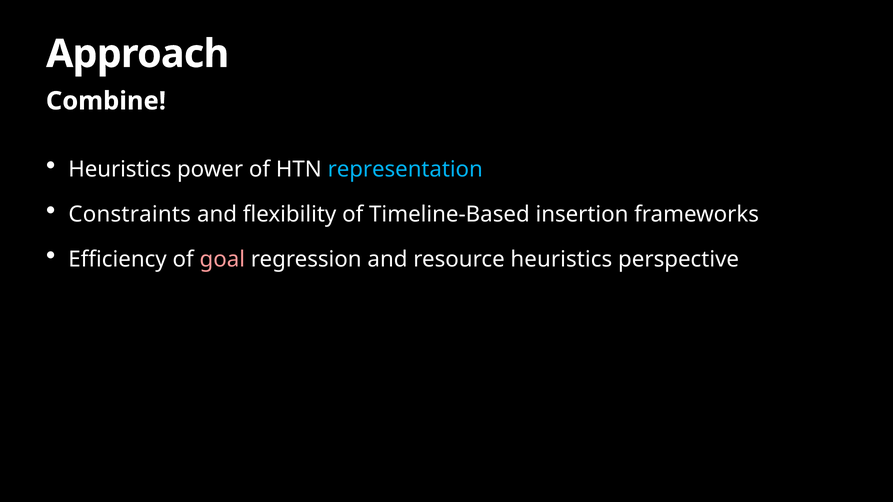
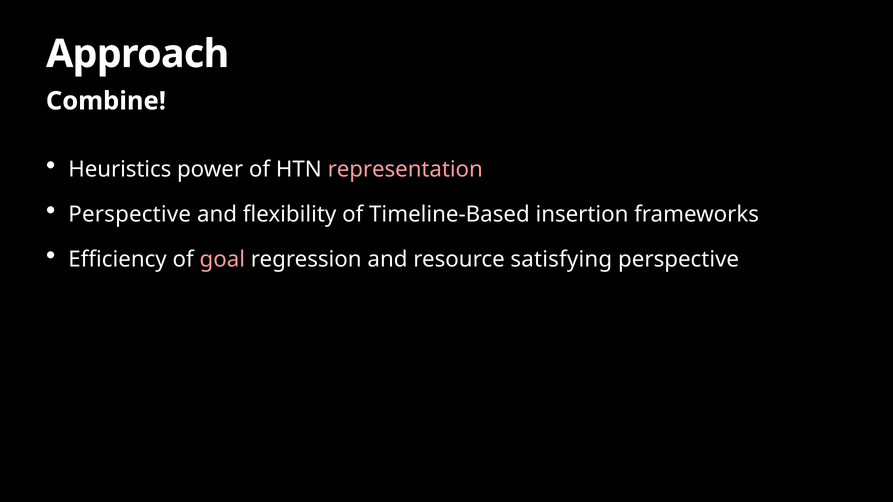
representation colour: light blue -> pink (405, 169)
Constraints: Constraints -> Perspective (130, 214)
resource heuristics: heuristics -> satisfying (561, 259)
